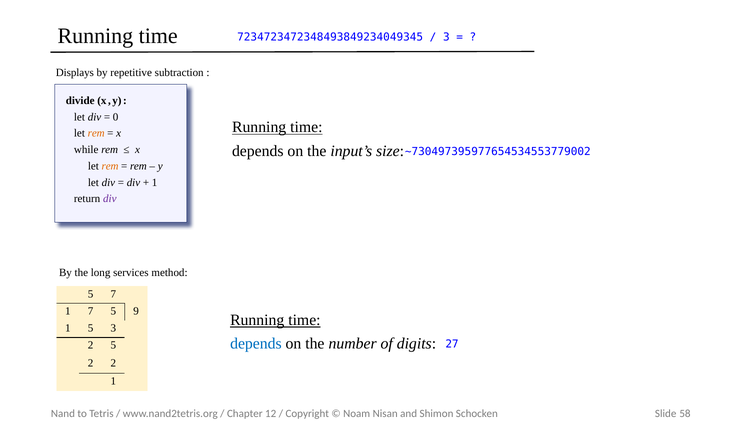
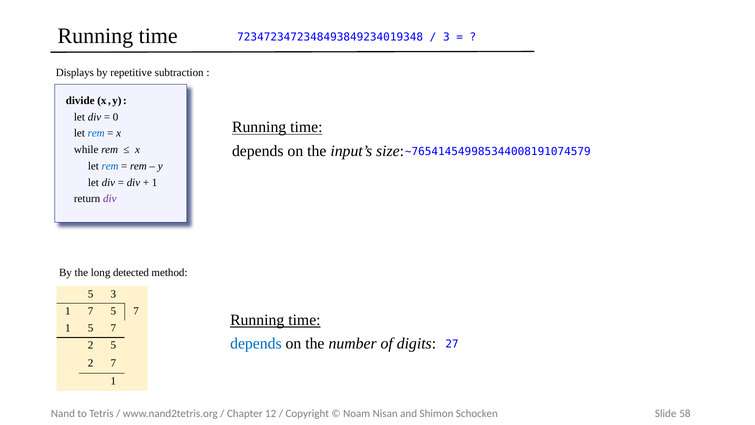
7234723472348493849234049345: 7234723472348493849234049345 -> 7234723472348493849234019348 (330, 37)
rem colour: orange -> blue (96, 133)
~730497395977654534553779002: ~730497395977654534553779002 -> ~765414549985344008191074579 (498, 151)
rem colour: orange -> blue (110, 166)
services: services -> detected (131, 272)
5 7: 7 -> 3 (113, 294)
7 5 9: 9 -> 7 (136, 311)
1 5 3: 3 -> 7 (113, 328)
2 2: 2 -> 7 (113, 363)
